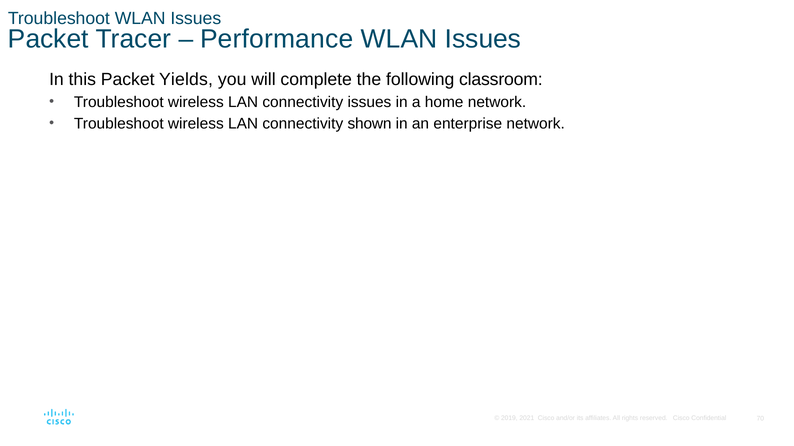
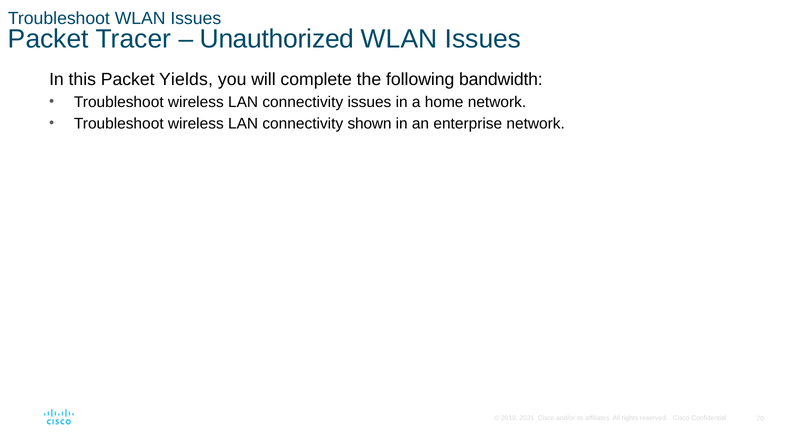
Performance: Performance -> Unauthorized (277, 39)
classroom: classroom -> bandwidth (501, 79)
